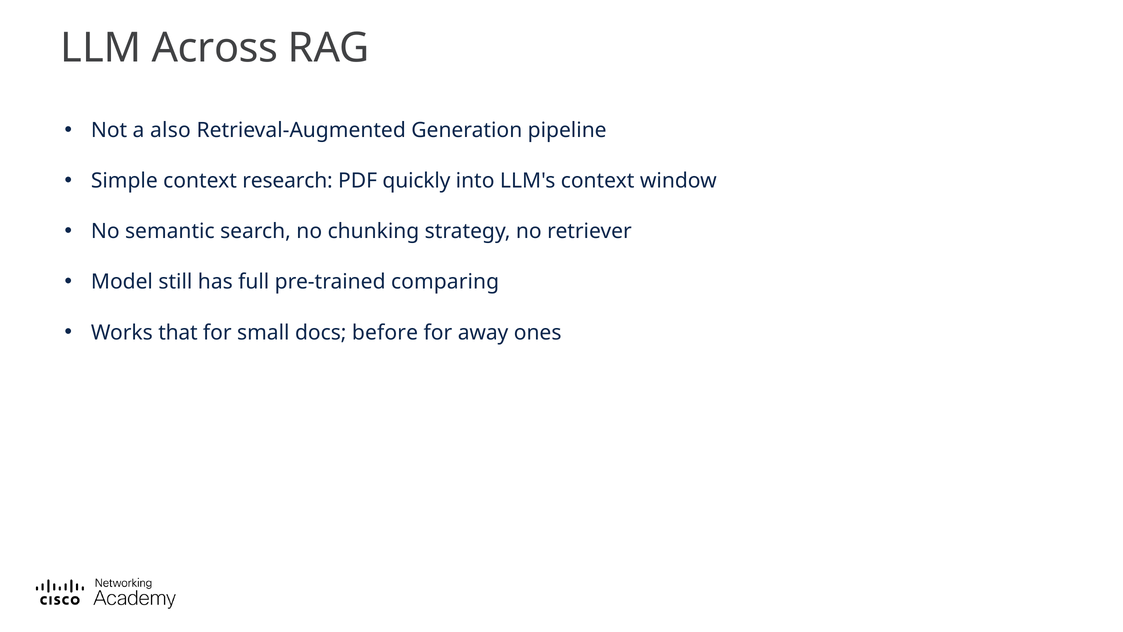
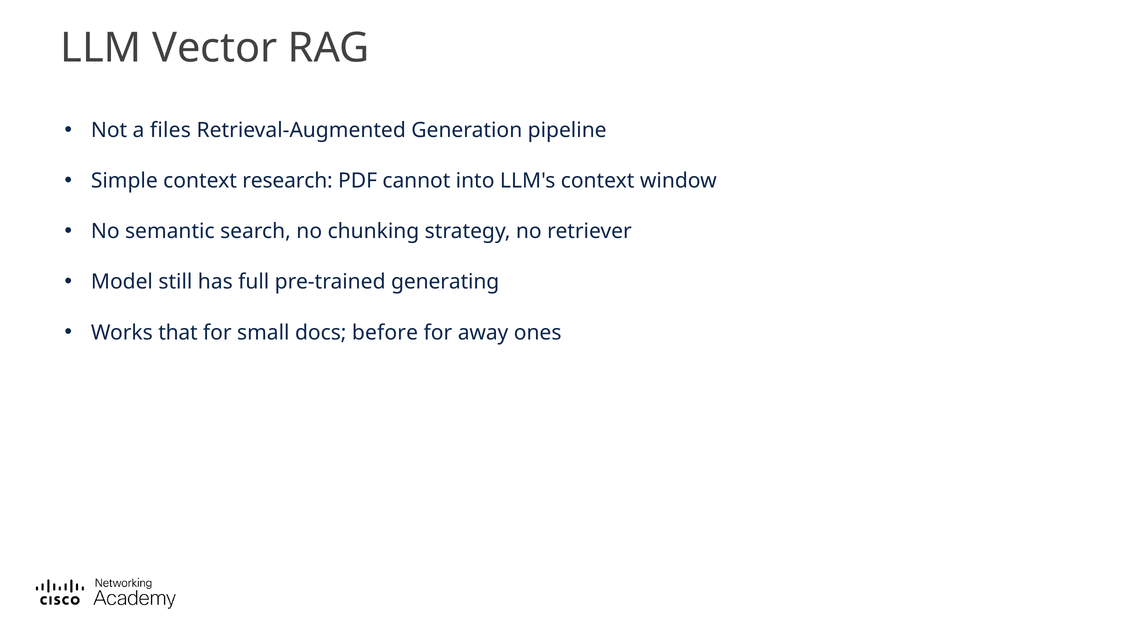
Across: Across -> Vector (215, 48)
also: also -> files (170, 130)
quickly: quickly -> cannot (416, 181)
comparing: comparing -> generating (445, 282)
